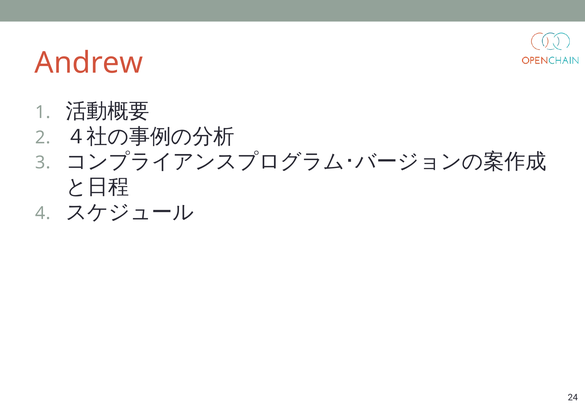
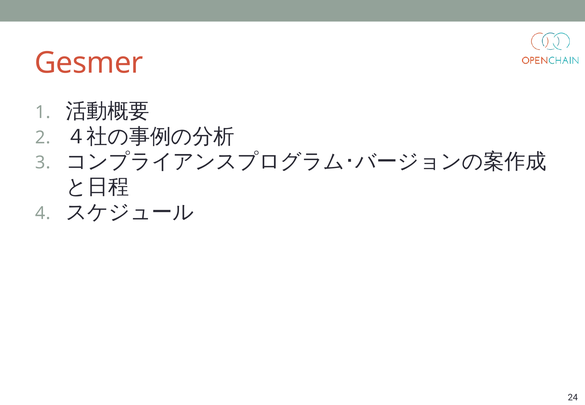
Andrew: Andrew -> Gesmer (89, 63)
